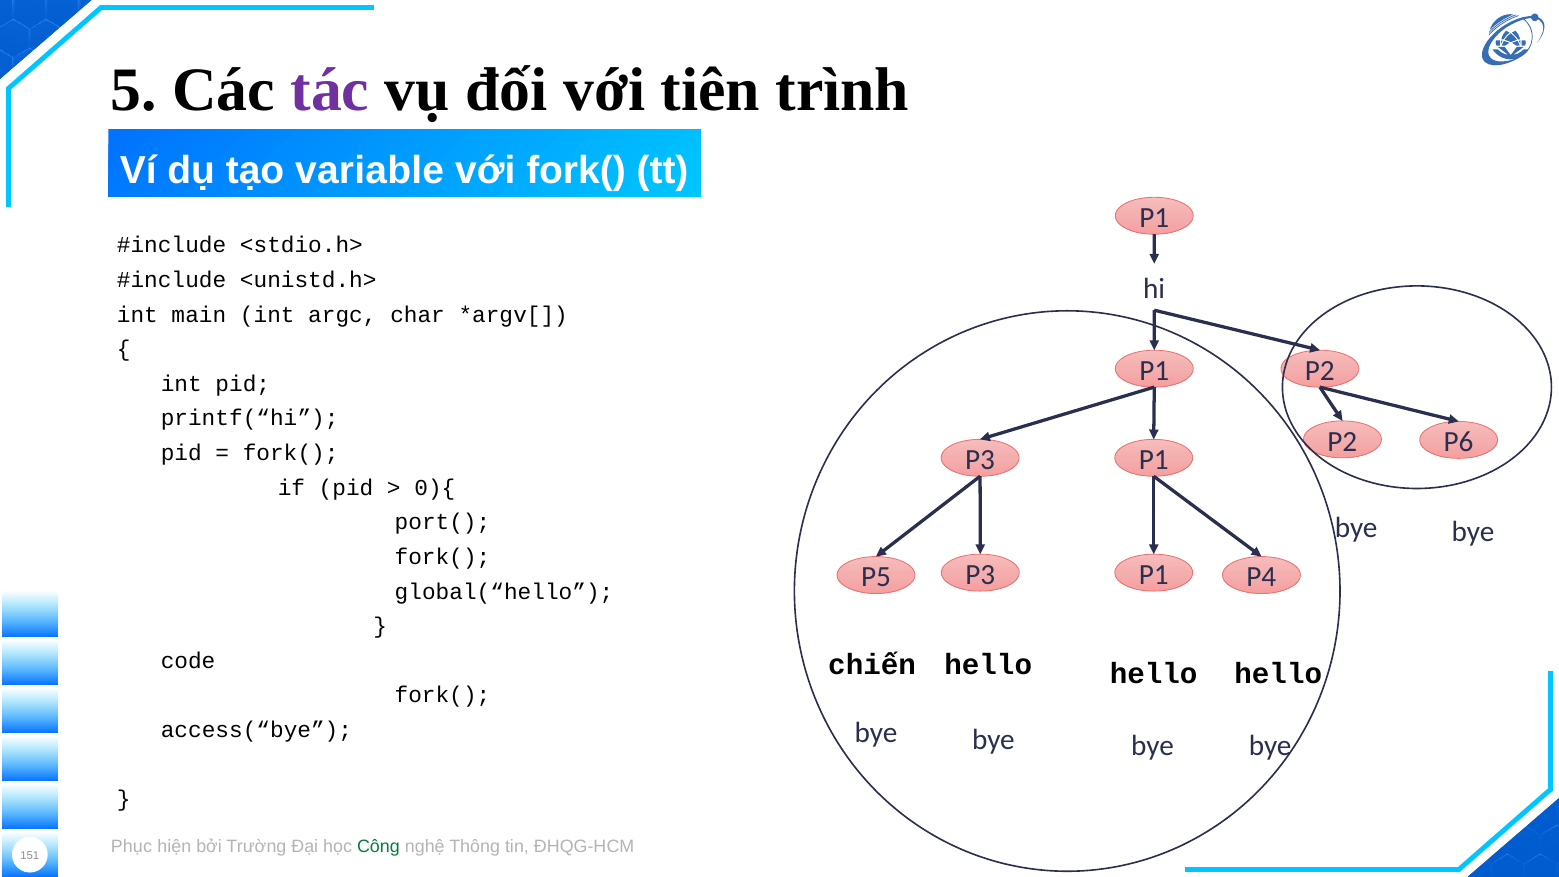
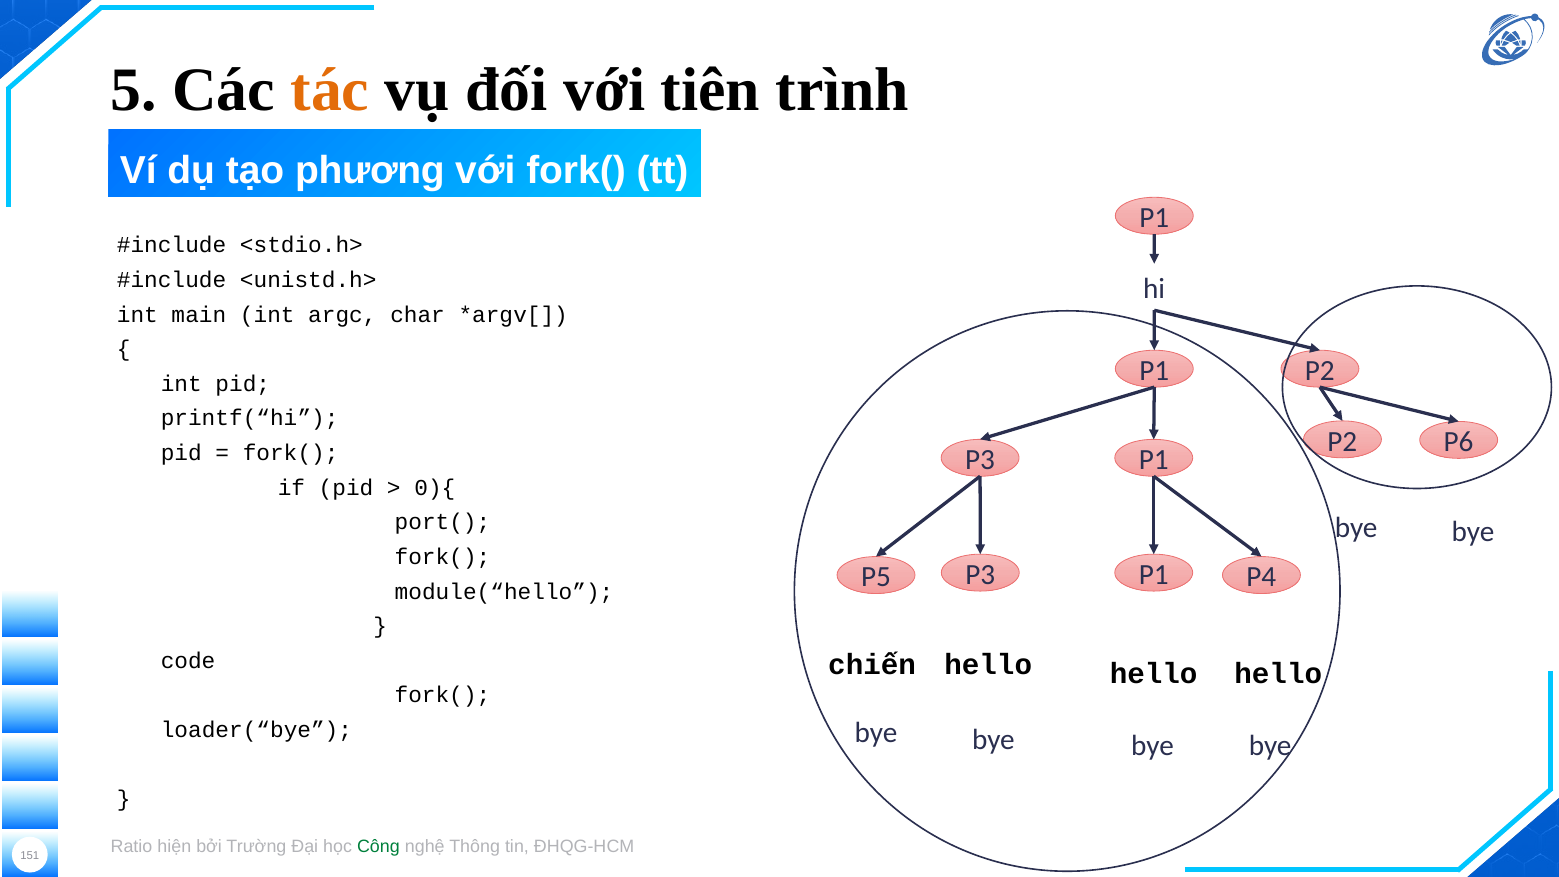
tác colour: purple -> orange (330, 91)
variable: variable -> phương (370, 170)
global(“hello: global(“hello -> module(“hello (504, 592)
access(“bye: access(“bye -> loader(“bye (256, 730)
Phục: Phục -> Ratio (131, 846)
